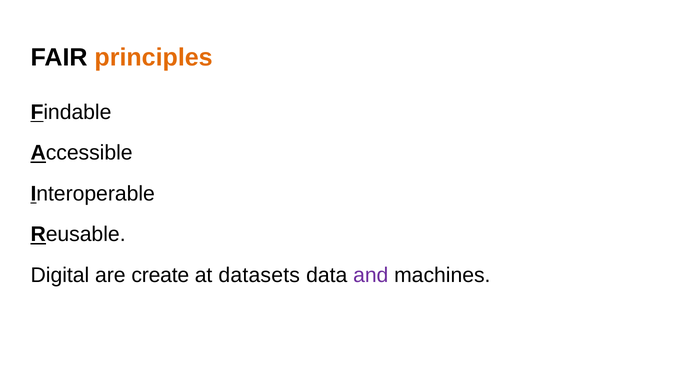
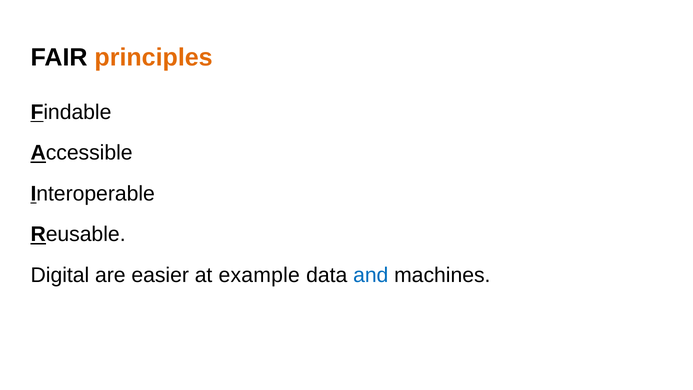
create: create -> easier (160, 275)
datasets: datasets -> example (259, 275)
and colour: purple -> blue (371, 275)
